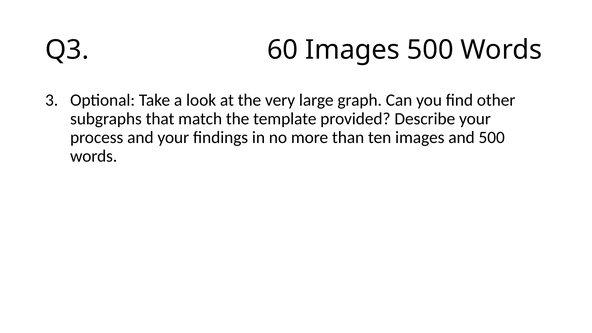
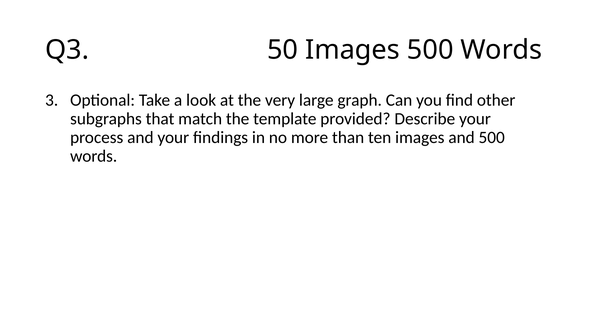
60: 60 -> 50 (283, 50)
